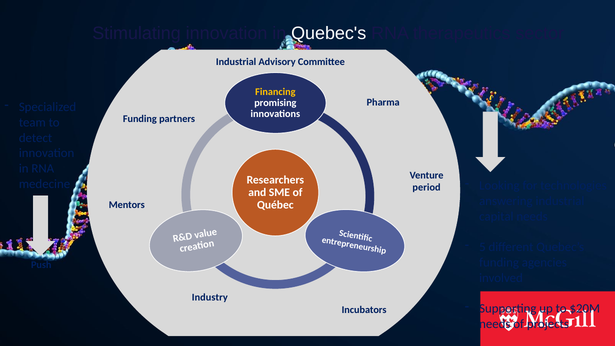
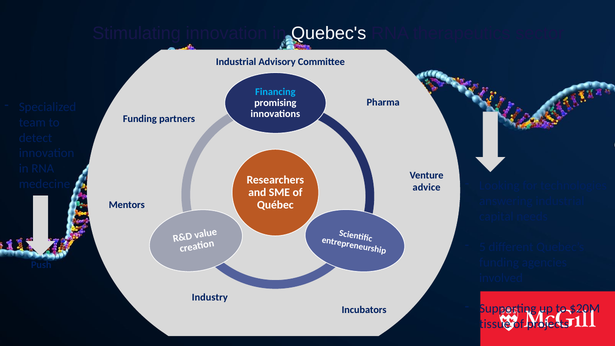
Financing colour: yellow -> light blue (275, 92)
period: period -> advice (427, 187)
needs: needs -> tissue (495, 324)
